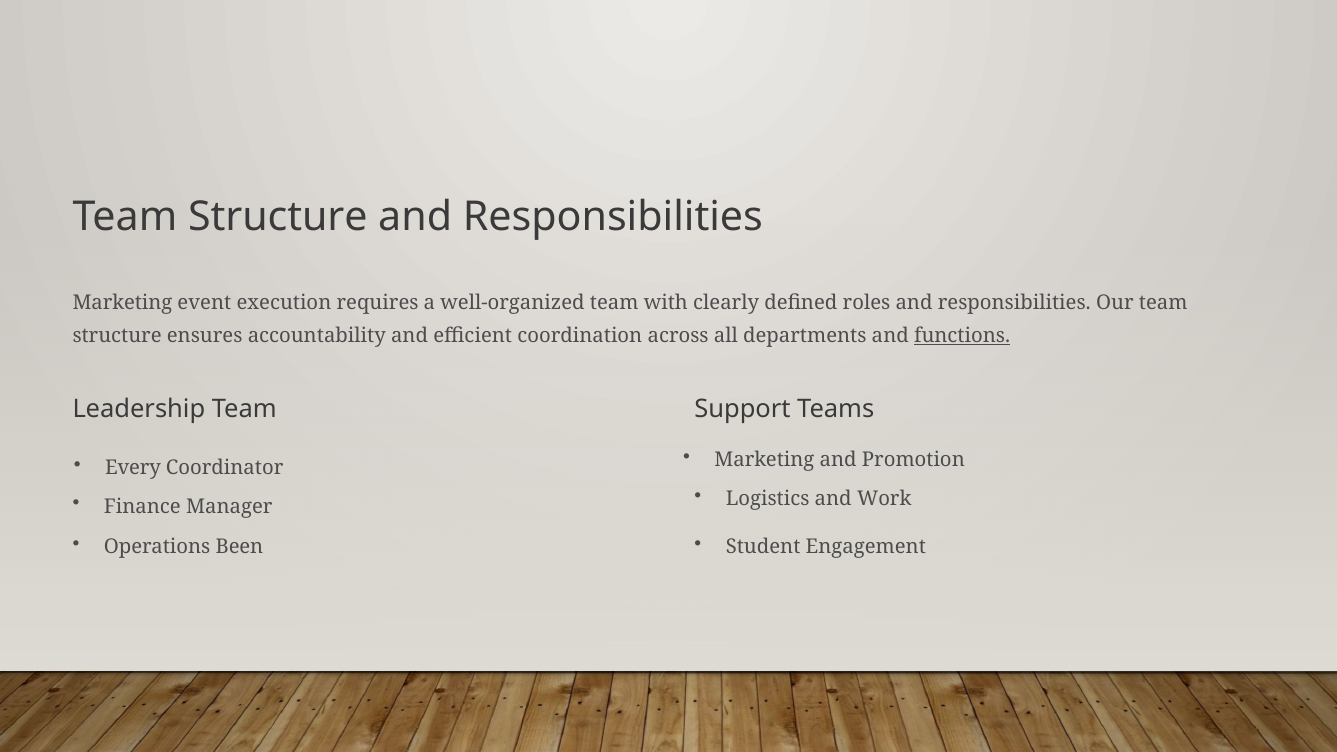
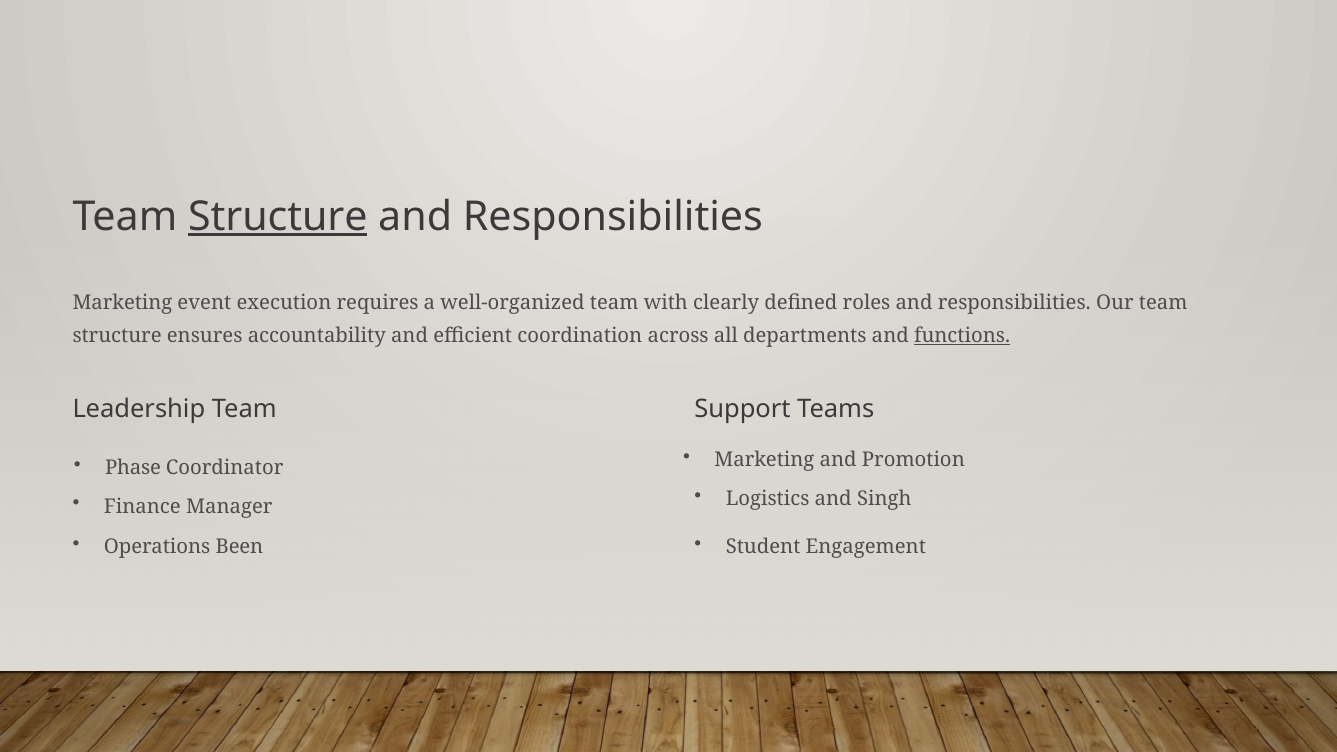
Structure underline: none -> present (278, 217)
Every: Every -> Phase (133, 468)
Work: Work -> Singh (884, 499)
